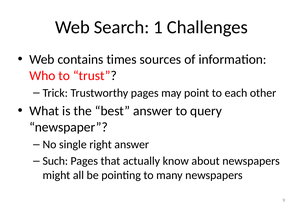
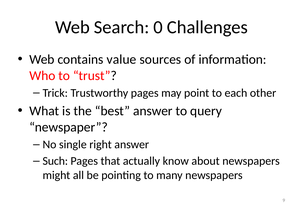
1: 1 -> 0 (158, 27)
times: times -> value (121, 59)
